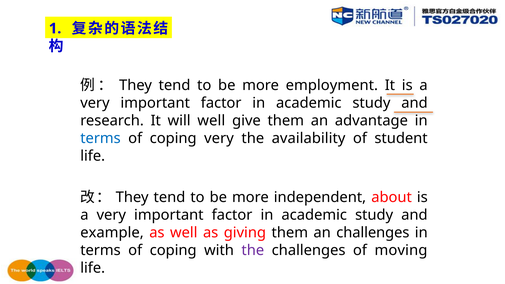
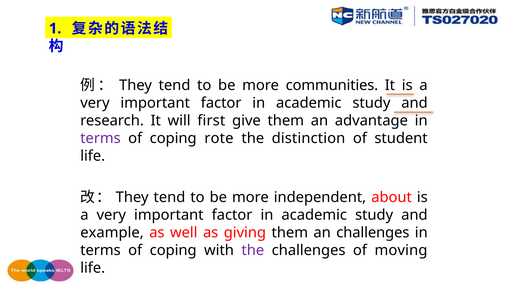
employment: employment -> communities (332, 85)
will well: well -> first (211, 121)
terms colour: blue -> purple (100, 138)
coping very: very -> rote (219, 138)
availability: availability -> distinction (309, 138)
